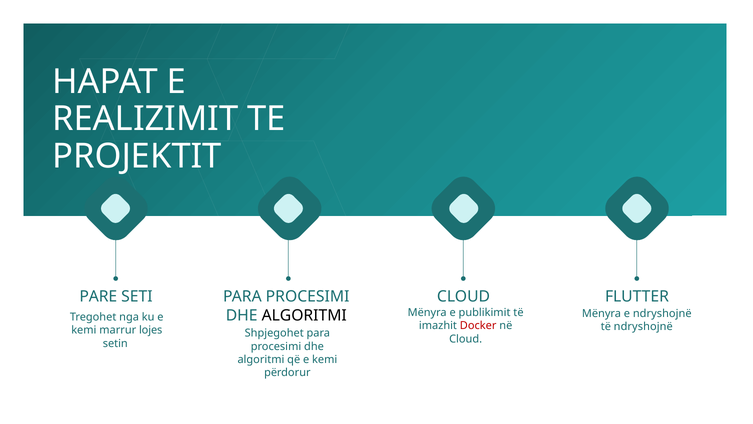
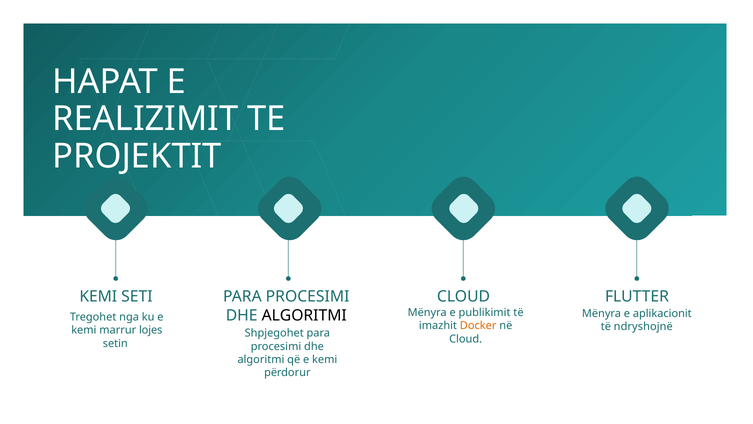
PARE: PARE -> KEMI (98, 296)
e ndryshojnë: ndryshojnë -> aplikacionit (662, 313)
Docker colour: red -> orange (478, 326)
